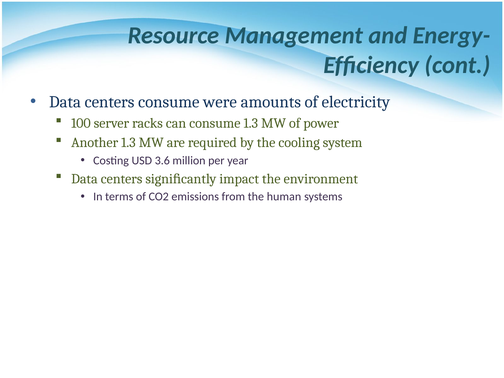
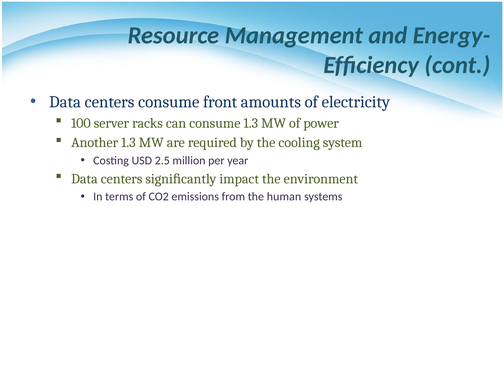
were: were -> front (220, 102)
3.6: 3.6 -> 2.5 (162, 160)
